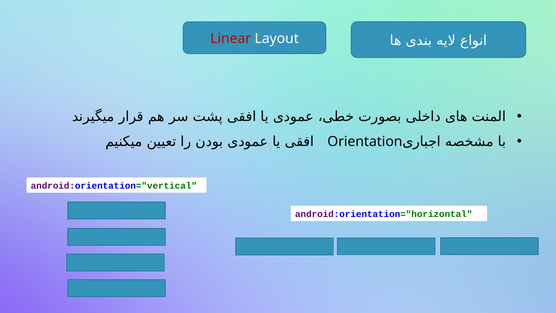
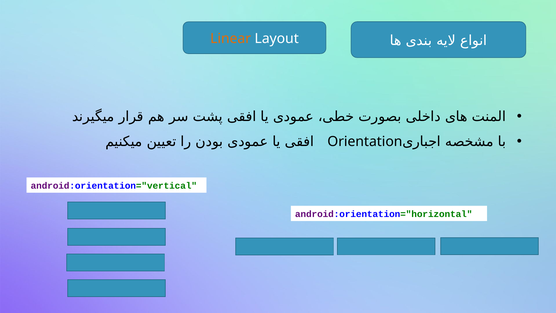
Linear colour: red -> orange (231, 39)
